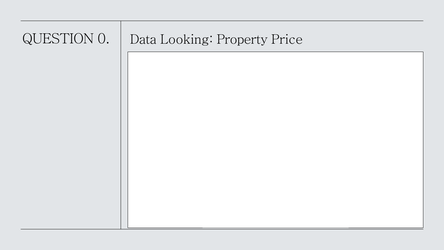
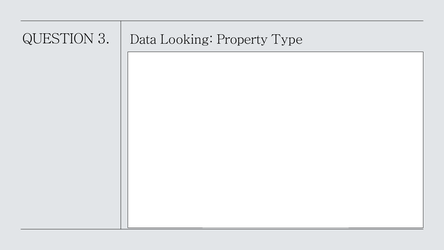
0: 0 -> 3 (104, 39)
Price: Price -> Type (287, 40)
